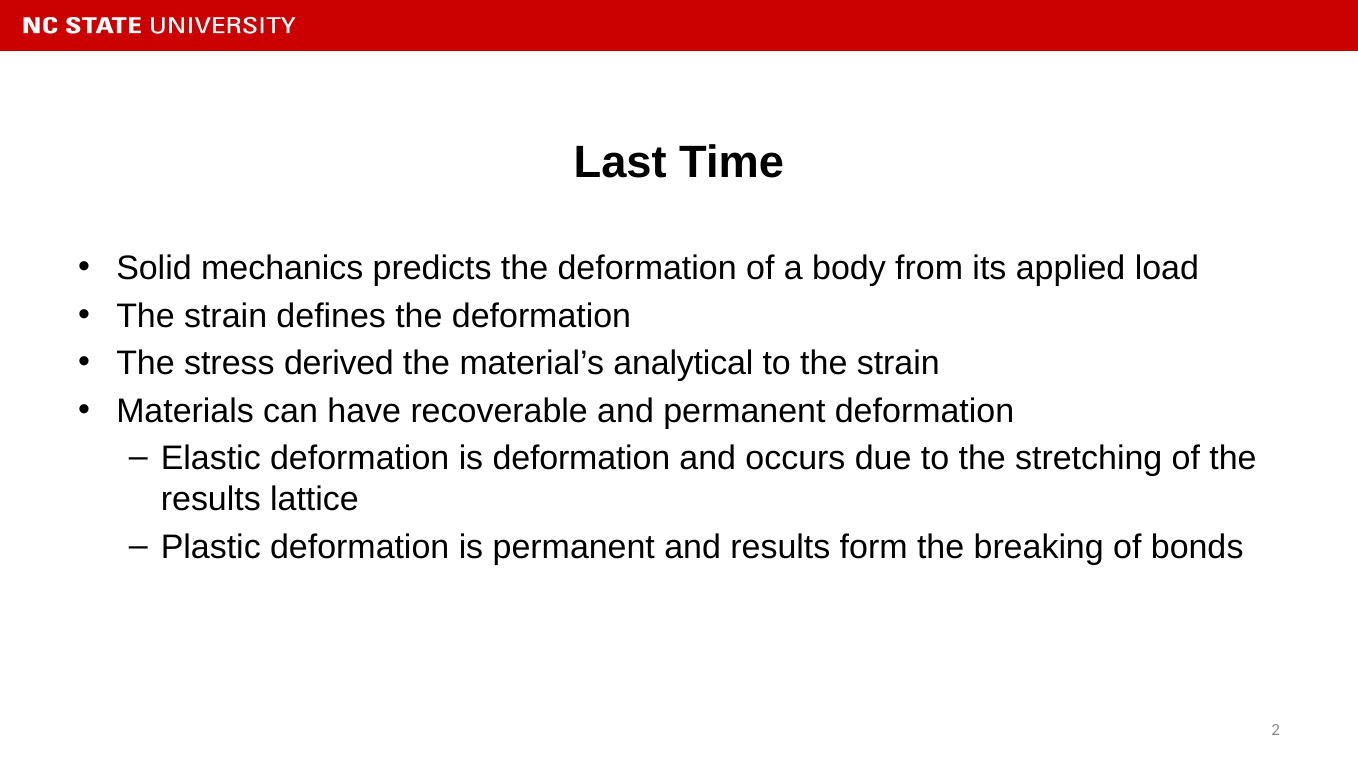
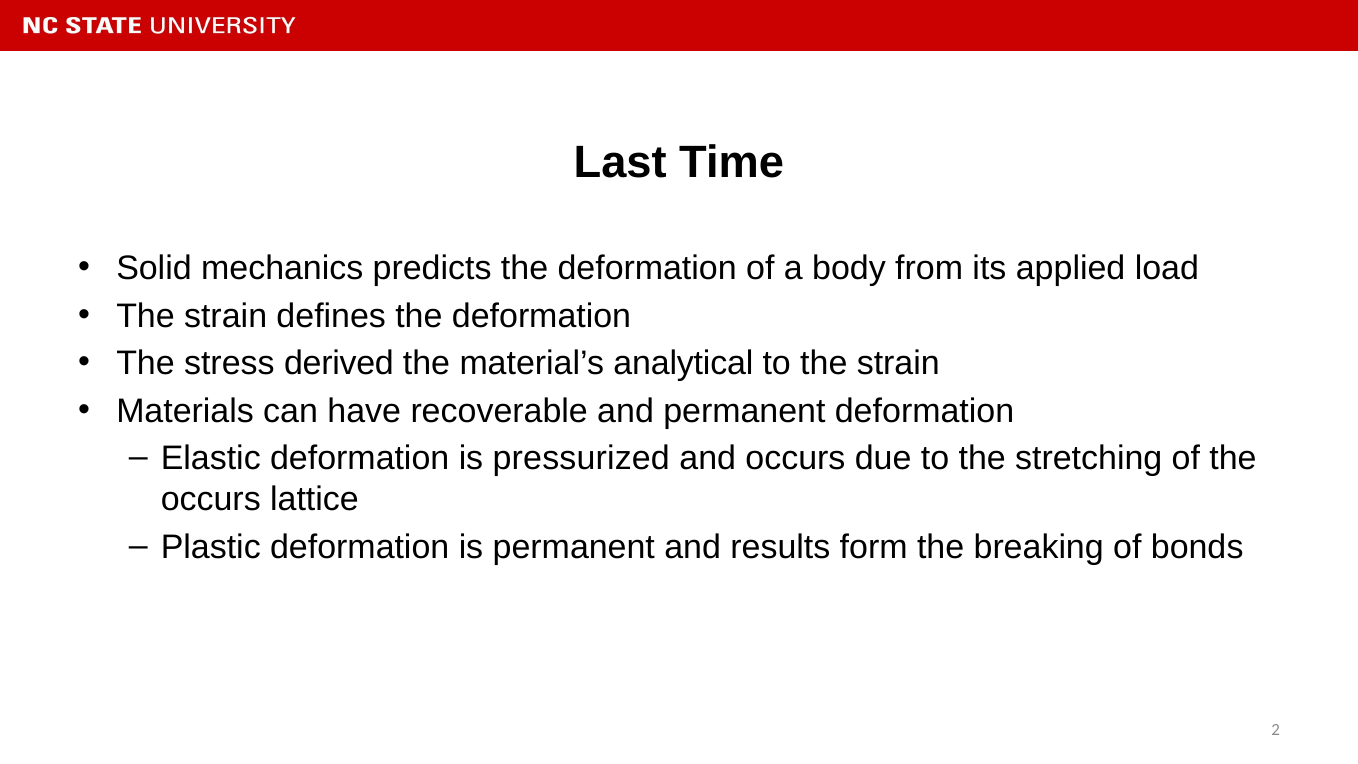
is deformation: deformation -> pressurized (581, 459)
results: results -> occurs (211, 499)
